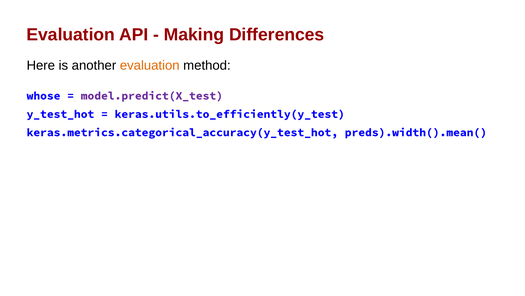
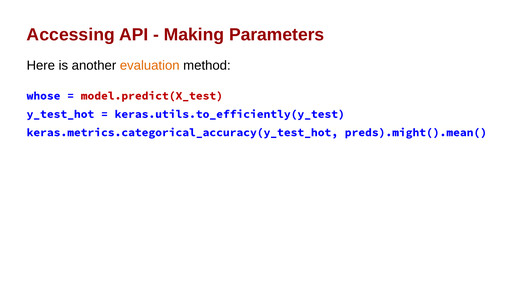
Evaluation: Evaluation -> Accessing (71, 35)
Differences: Differences -> Parameters (277, 35)
model.predict(X_test colour: purple -> red (152, 96)
preds).width().mean(: preds).width().mean( -> preds).might().mean( (416, 132)
